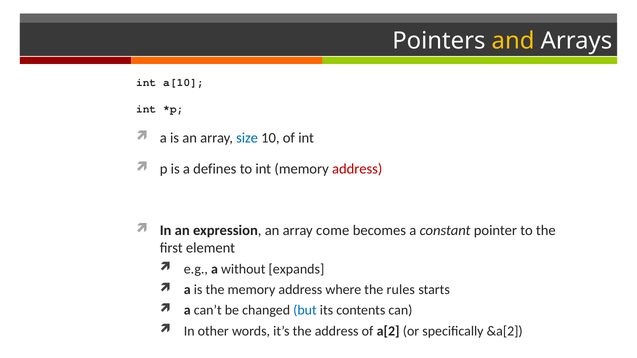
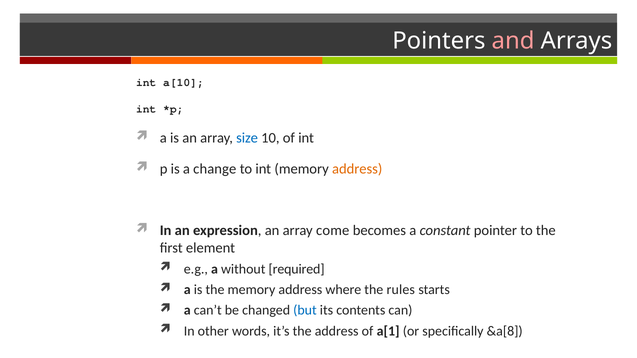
and colour: yellow -> pink (513, 41)
defines: defines -> change (215, 169)
address colour: red -> orange (357, 169)
expands: expands -> required (297, 269)
a[2: a[2 -> a[1 (388, 331)
&a[2: &a[2 -> &a[8 (505, 331)
